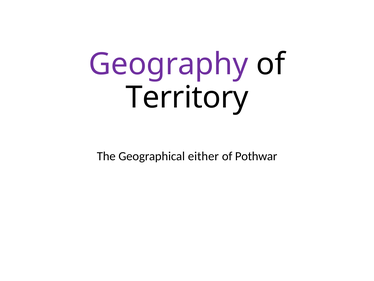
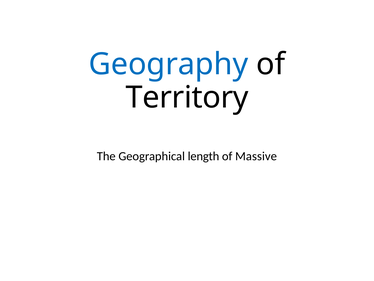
Geography colour: purple -> blue (168, 64)
either: either -> length (203, 156)
Pothwar: Pothwar -> Massive (256, 156)
